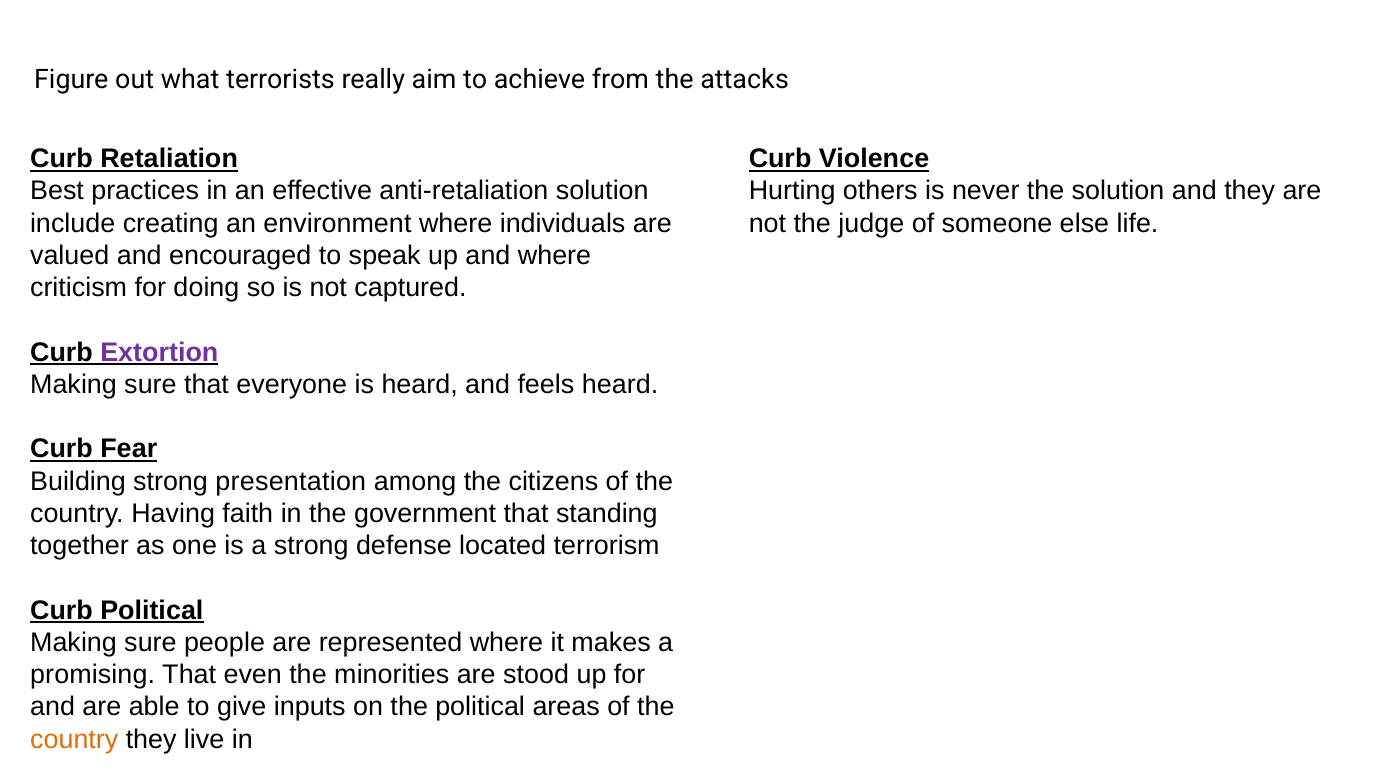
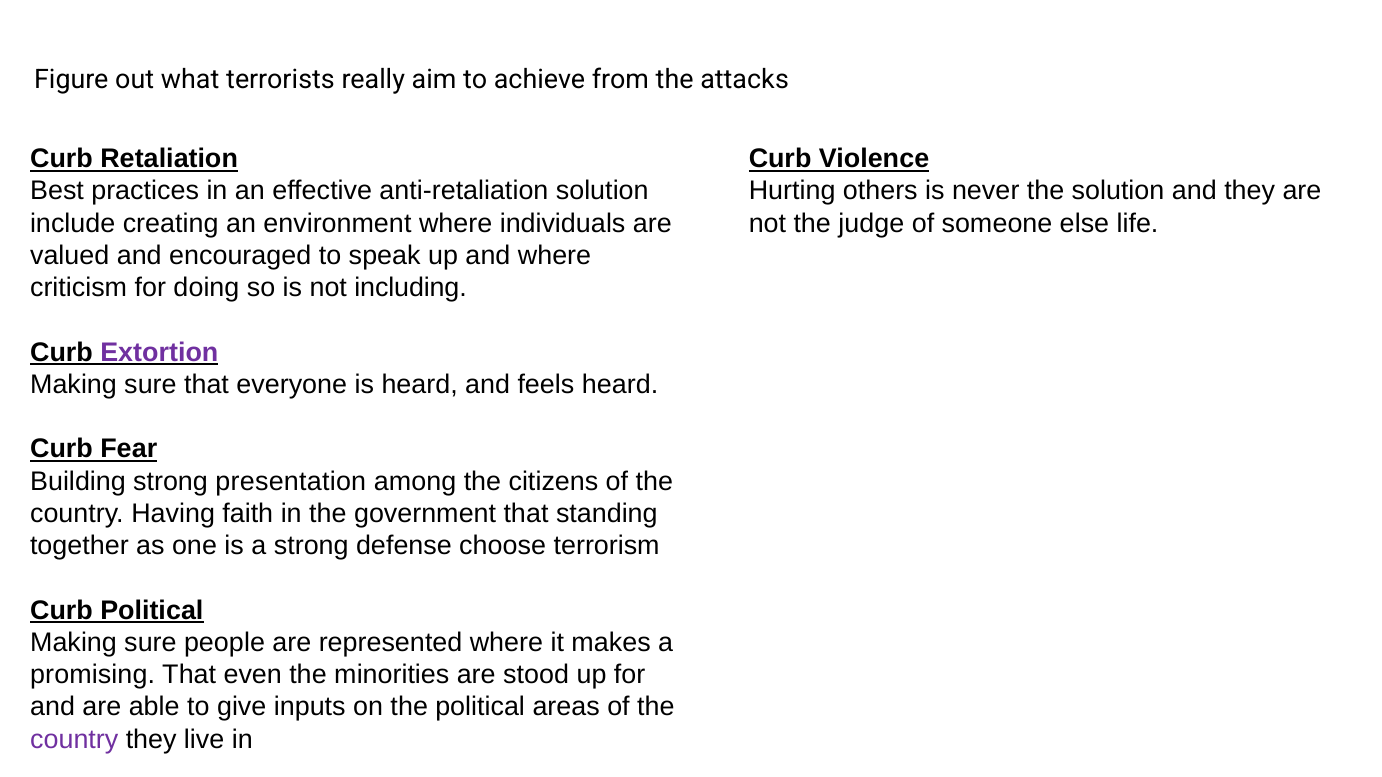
captured: captured -> including (411, 288)
located: located -> choose (503, 546)
country colour: orange -> purple (74, 740)
